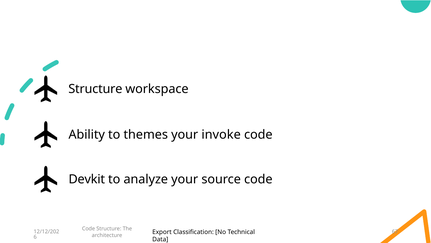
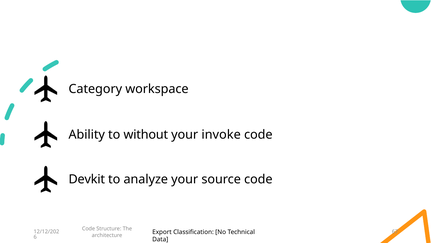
Structure: Structure -> Category (95, 89)
themes: themes -> without (146, 134)
